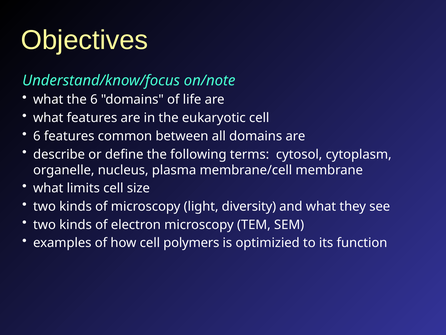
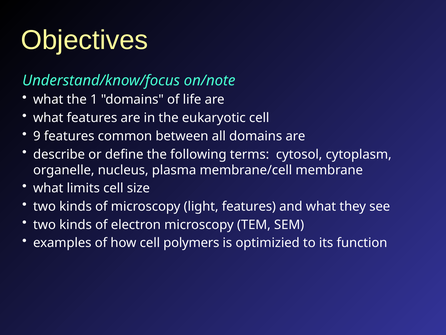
the 6: 6 -> 1 (94, 100)
6: 6 -> 9 (37, 136)
light diversity: diversity -> features (249, 206)
